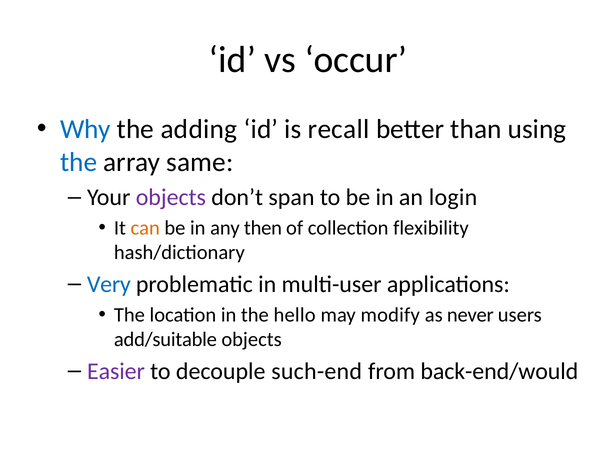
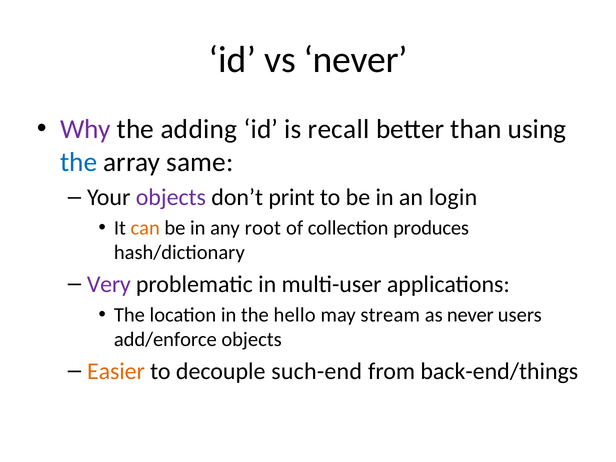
vs occur: occur -> never (356, 60)
Why colour: blue -> purple (85, 129)
span: span -> print (292, 197)
then: then -> root (263, 228)
flexibility: flexibility -> produces (431, 228)
Very colour: blue -> purple (109, 284)
modify: modify -> stream (390, 315)
add/suitable: add/suitable -> add/enforce (165, 340)
Easier colour: purple -> orange (116, 371)
back-end/would: back-end/would -> back-end/things (499, 371)
